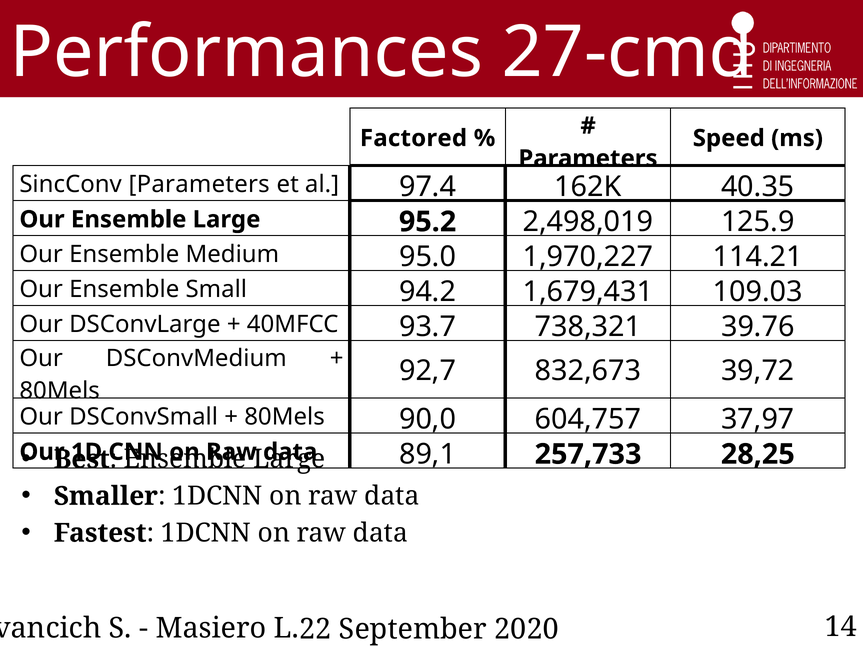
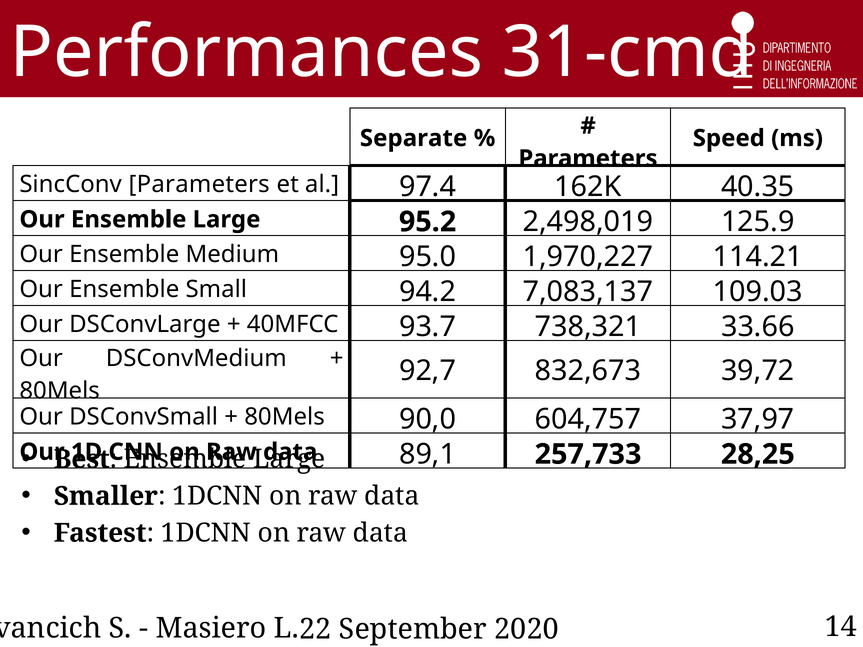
27-cmd: 27-cmd -> 31-cmd (627, 52)
Factored: Factored -> Separate (414, 138)
1,679,431: 1,679,431 -> 7,083,137 (588, 292)
39.76: 39.76 -> 33.66 (758, 327)
